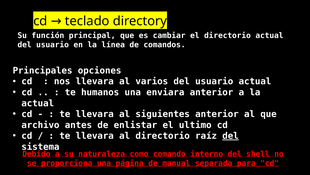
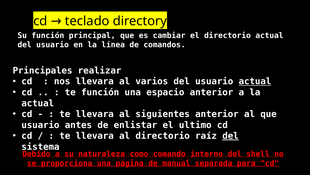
opciones: opciones -> realizar (100, 70)
actual underline: none -> present (255, 81)
te humanos: humanos -> función (100, 92)
enviara: enviara -> espacio (165, 92)
archivo: archivo -> usuario (40, 125)
